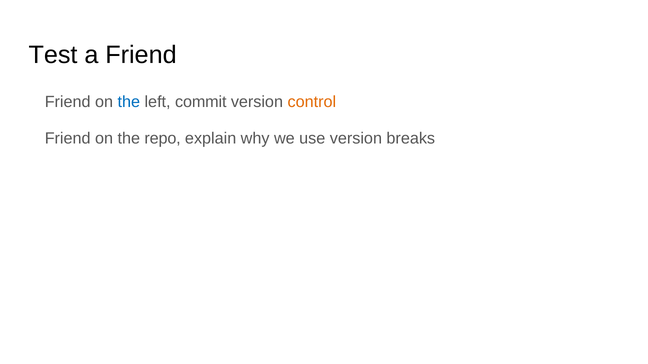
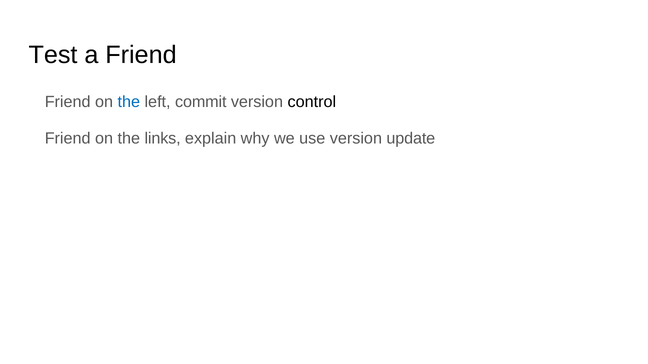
control colour: orange -> black (312, 102)
repo: repo -> links (163, 139)
breaks: breaks -> update (411, 139)
